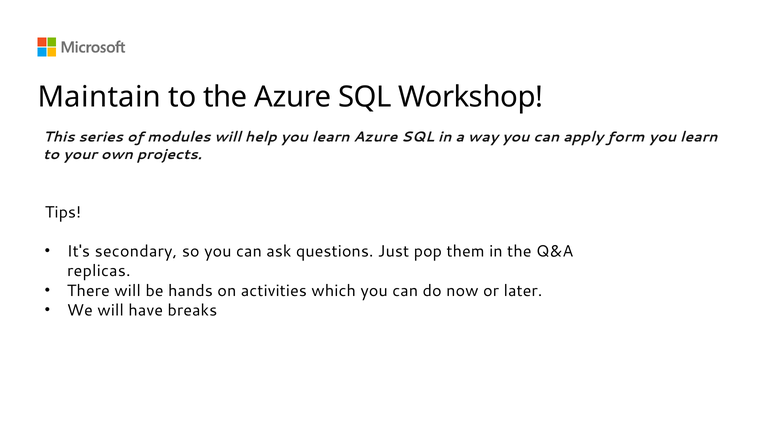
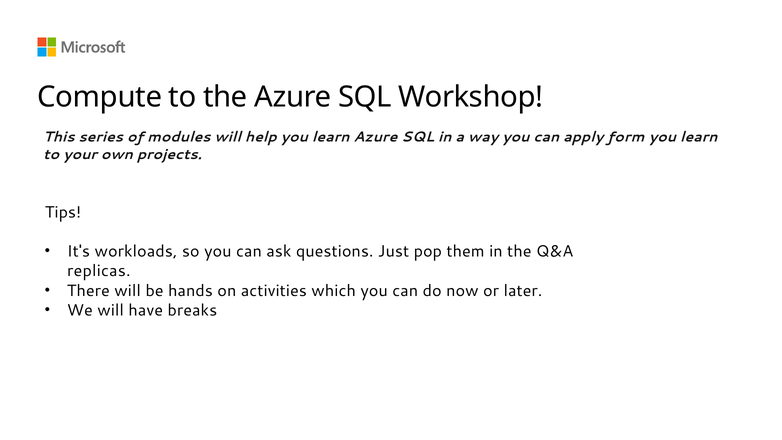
Maintain: Maintain -> Compute (100, 97)
secondary: secondary -> workloads (136, 251)
